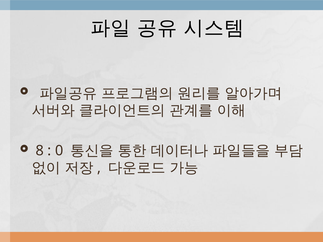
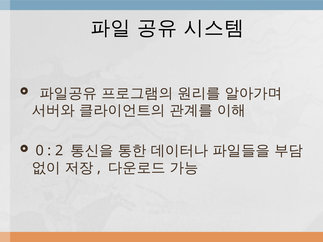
8: 8 -> 0 (40, 151)
0: 0 -> 2 (59, 151)
